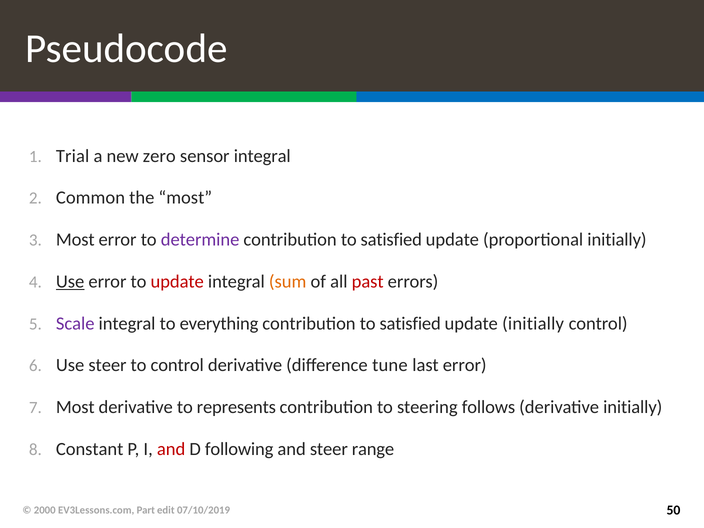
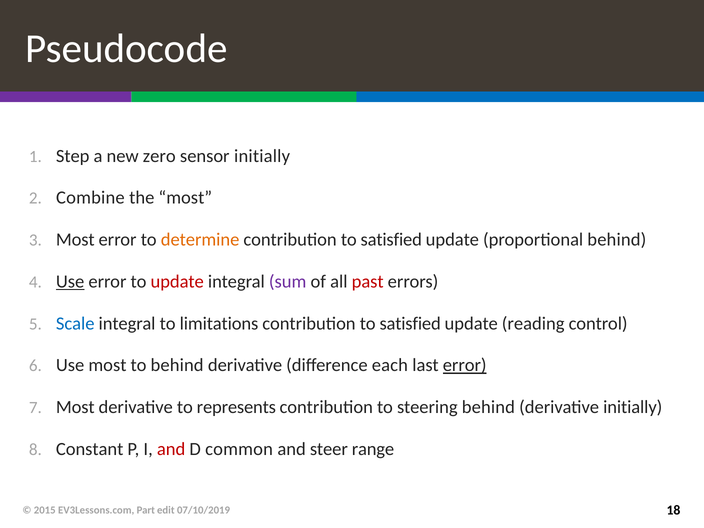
Trial: Trial -> Step (73, 156)
sensor integral: integral -> initially (262, 156)
Common: Common -> Combine (90, 198)
determine colour: purple -> orange (200, 240)
proportional initially: initially -> behind (617, 240)
sum colour: orange -> purple (288, 282)
Scale colour: purple -> blue (75, 323)
everything: everything -> limitations (219, 323)
update initially: initially -> reading (533, 323)
Use steer: steer -> most (107, 365)
to control: control -> behind (177, 365)
tune: tune -> each (390, 365)
error underline: none -> present (465, 365)
steering follows: follows -> behind (488, 407)
following: following -> common (239, 449)
2000: 2000 -> 2015 (45, 510)
50: 50 -> 18 (673, 510)
